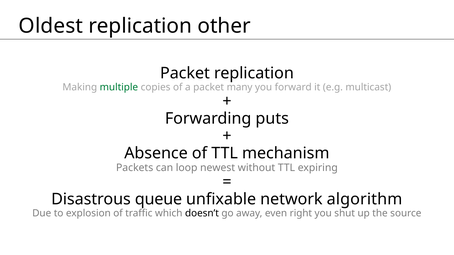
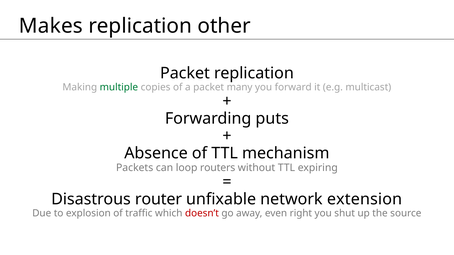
Oldest: Oldest -> Makes (51, 26)
newest: newest -> routers (218, 168)
queue: queue -> router (158, 200)
algorithm: algorithm -> extension (365, 200)
doesn’t colour: black -> red (202, 214)
